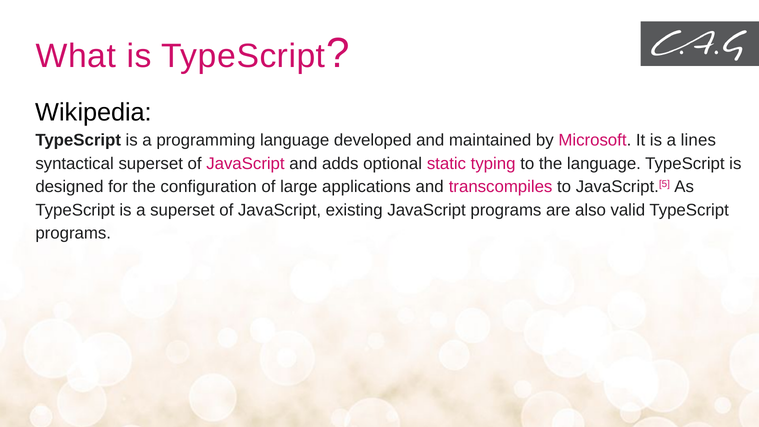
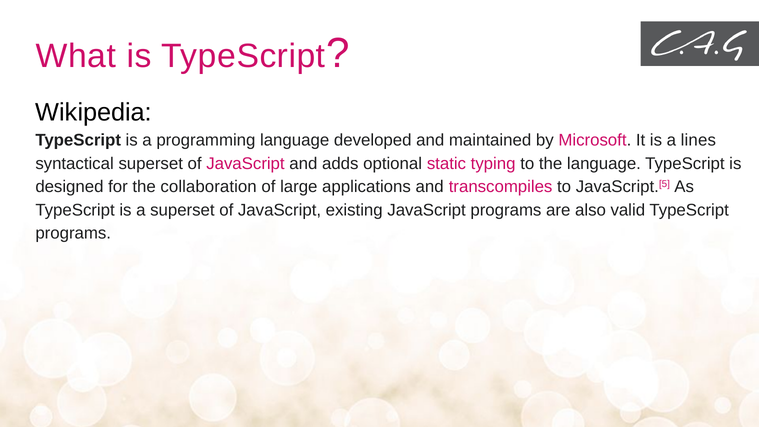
configuration: configuration -> collaboration (209, 187)
